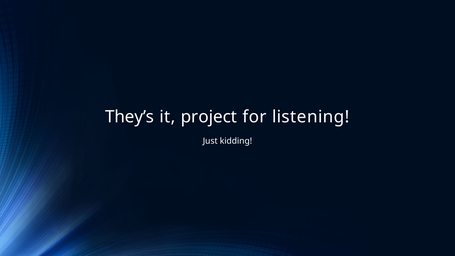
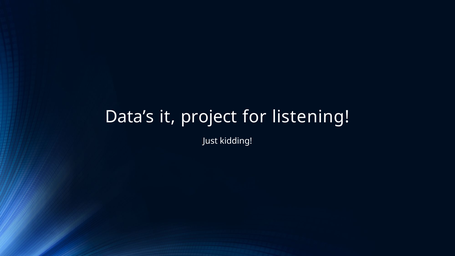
They’s: They’s -> Data’s (130, 117)
